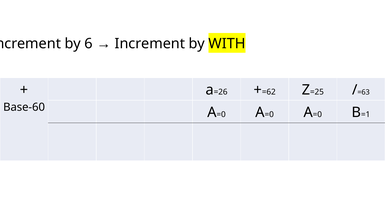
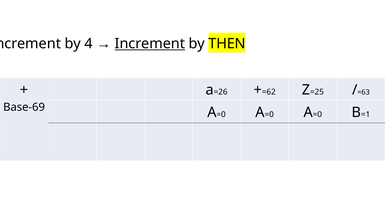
6: 6 -> 4 (89, 44)
Increment underline: none -> present (150, 44)
WITH: WITH -> THEN (227, 44)
Base-60: Base-60 -> Base-69 (24, 107)
